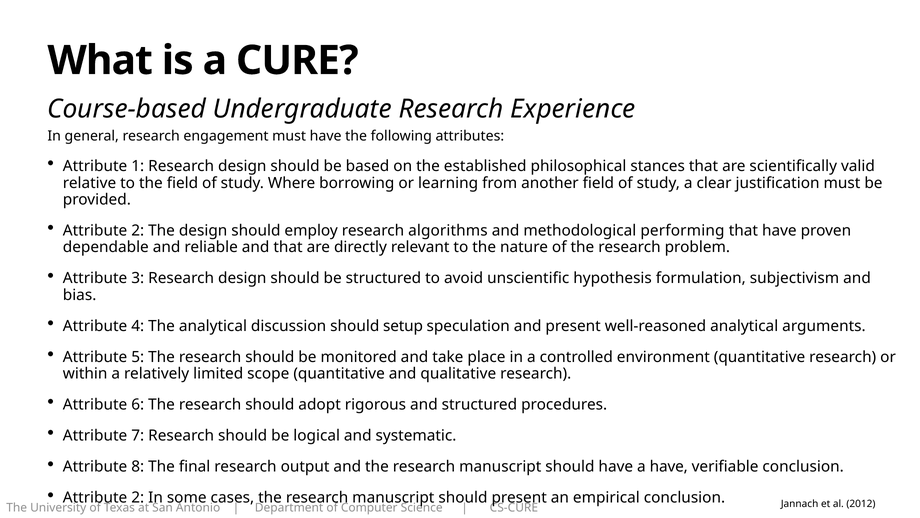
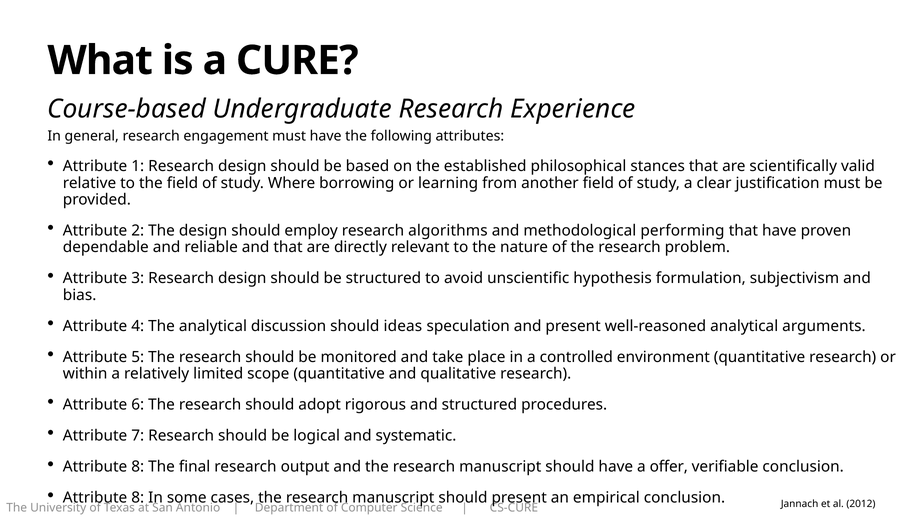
setup: setup -> ideas (403, 326)
a have: have -> offer (669, 466)
2: 2 -> 8 (138, 497)
